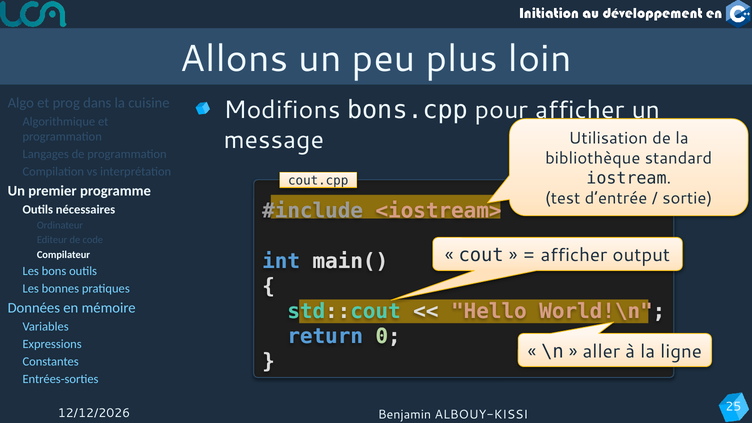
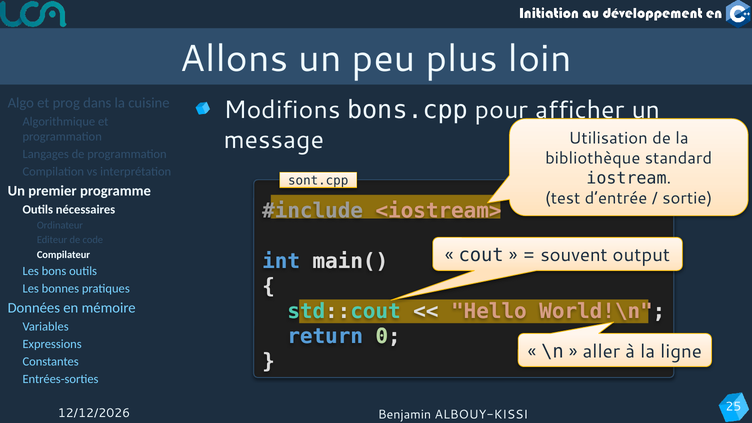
cout.cpp: cout.cpp -> sont.cpp (318, 181)
afficher: afficher -> souvent (574, 255)
